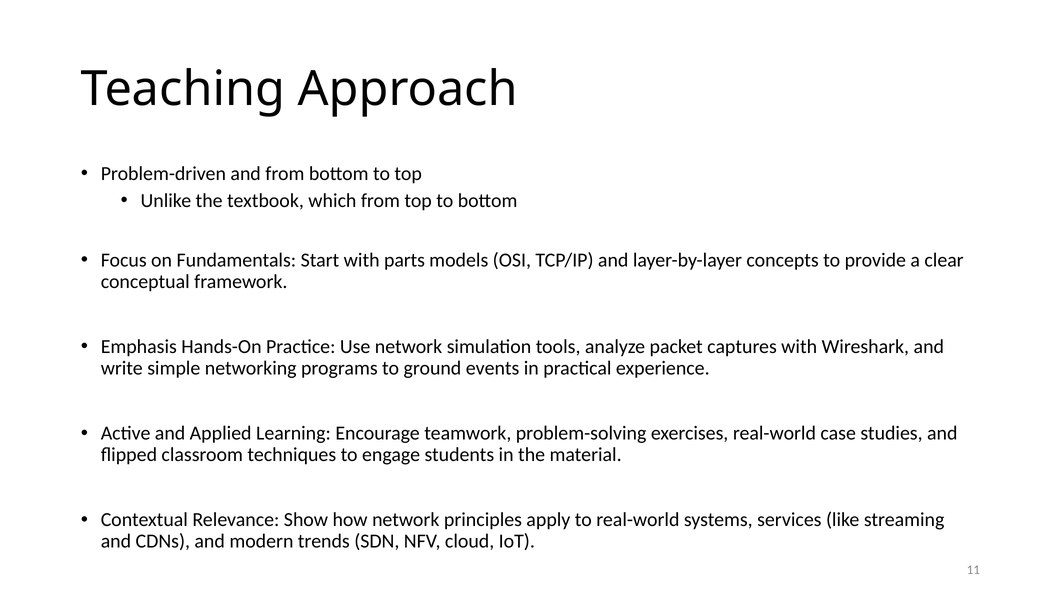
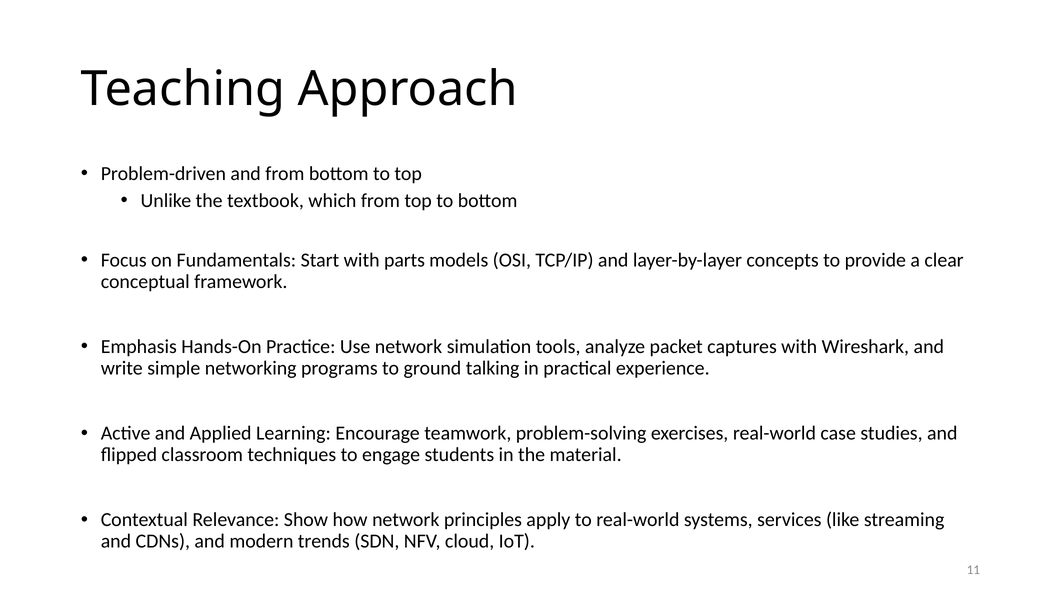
events: events -> talking (493, 368)
